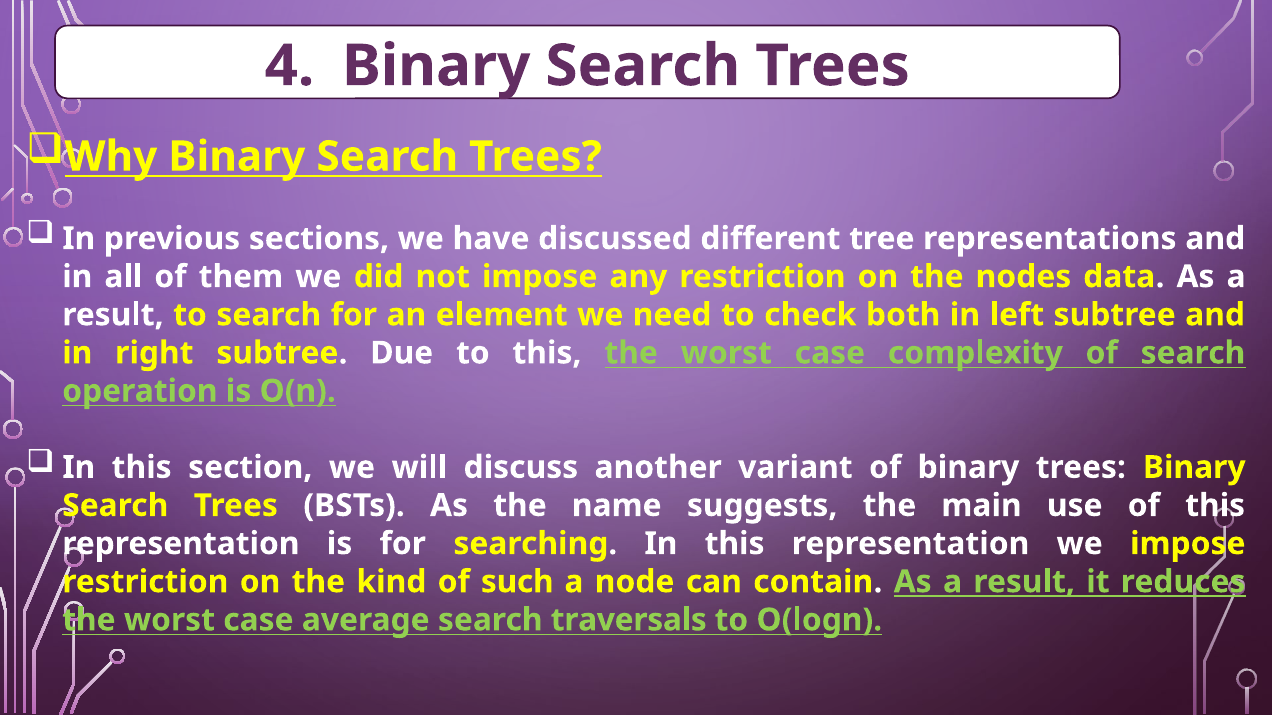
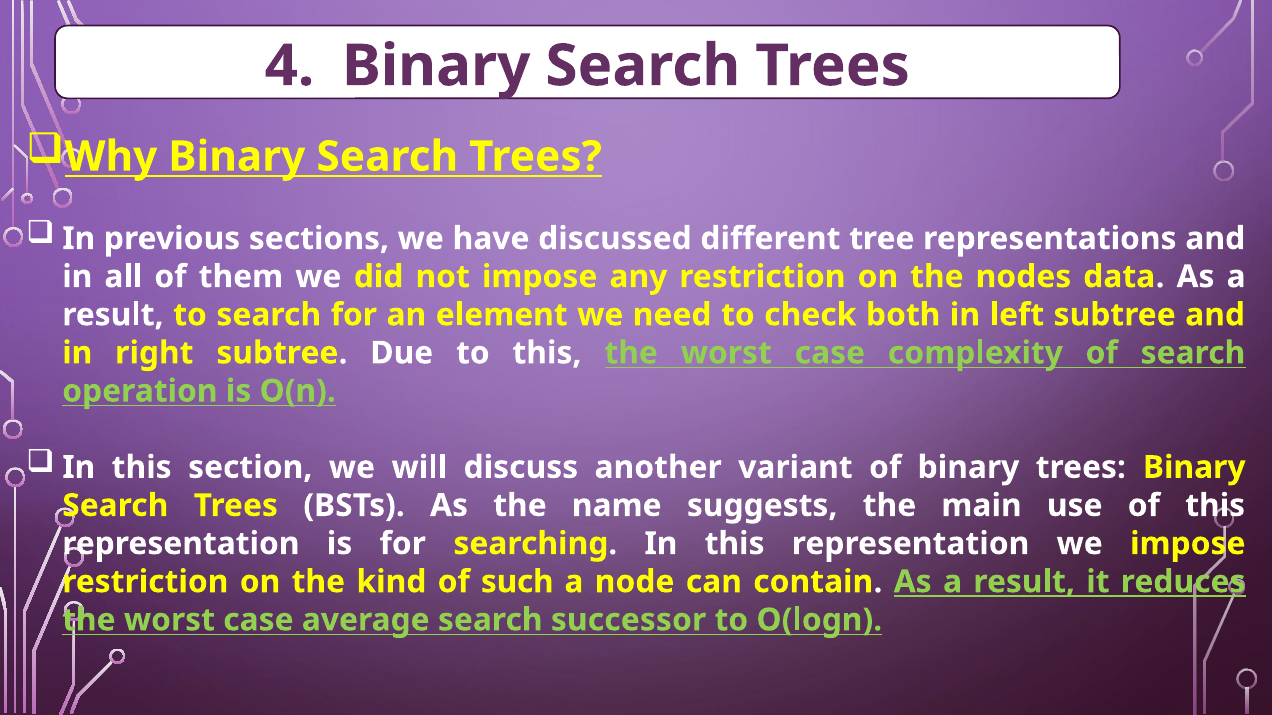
traversals: traversals -> successor (629, 620)
